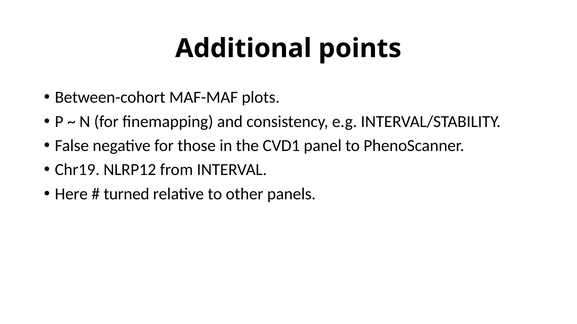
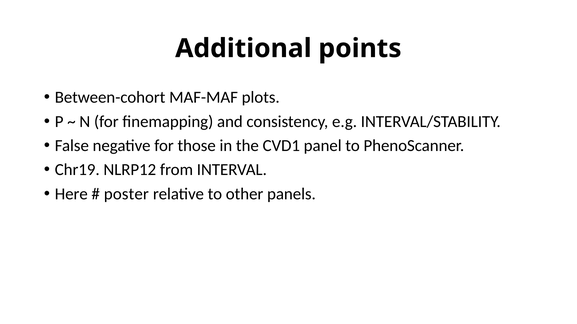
turned: turned -> poster (126, 194)
